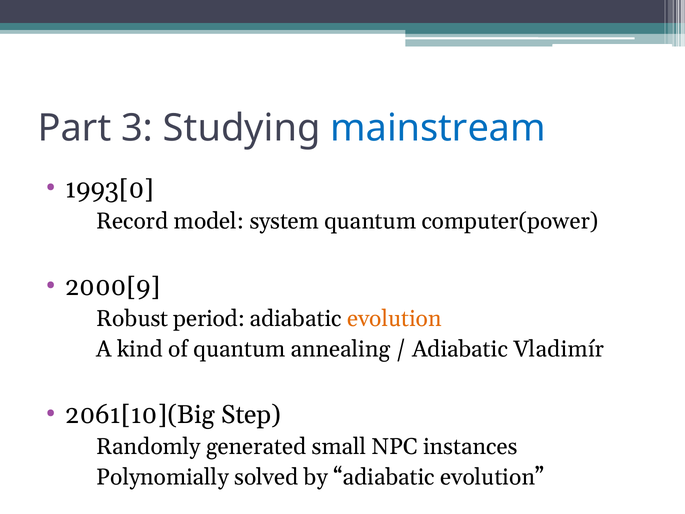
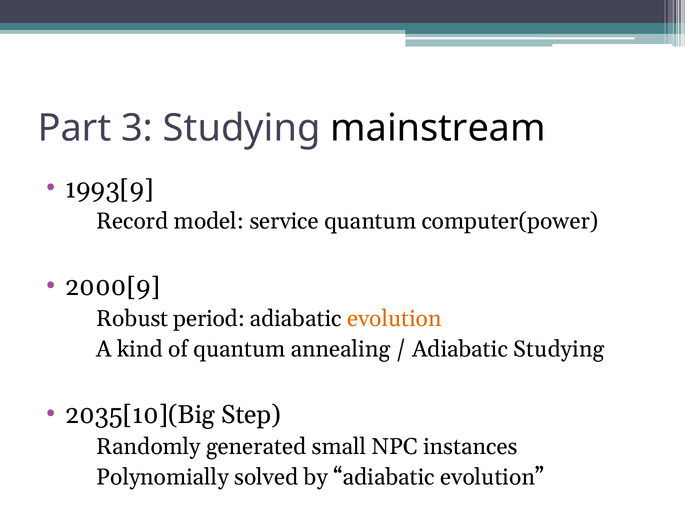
mainstream colour: blue -> black (438, 128)
1993[0: 1993[0 -> 1993[9 (109, 189)
system: system -> service (284, 221)
Adiabatic Vladimír: Vladimír -> Studying (559, 349)
2061[10](Big: 2061[10](Big -> 2035[10](Big (140, 415)
